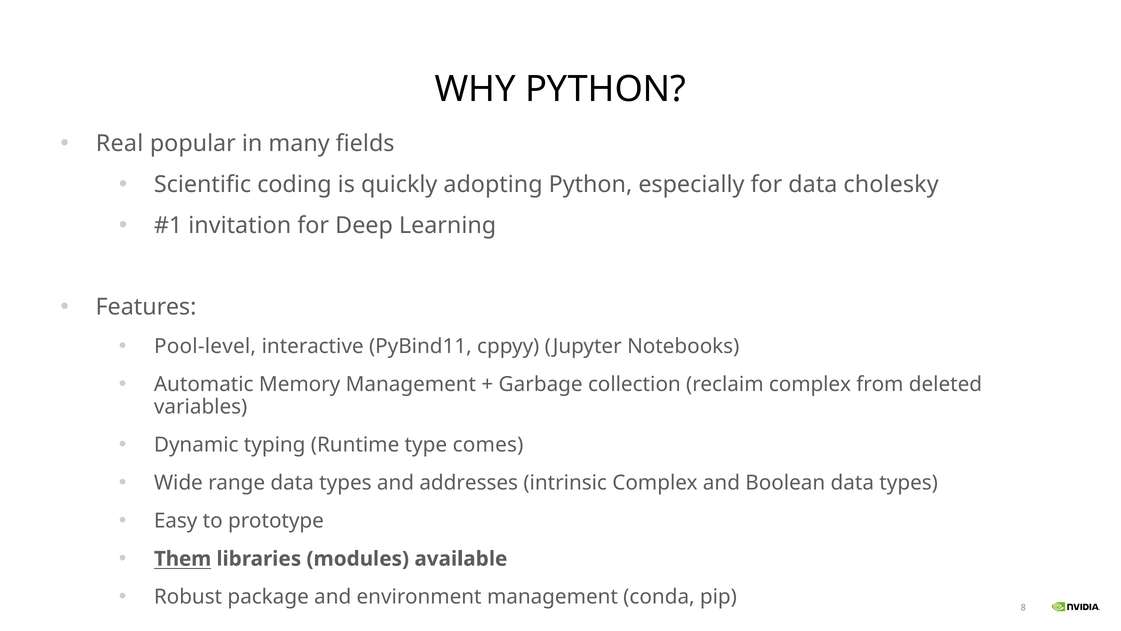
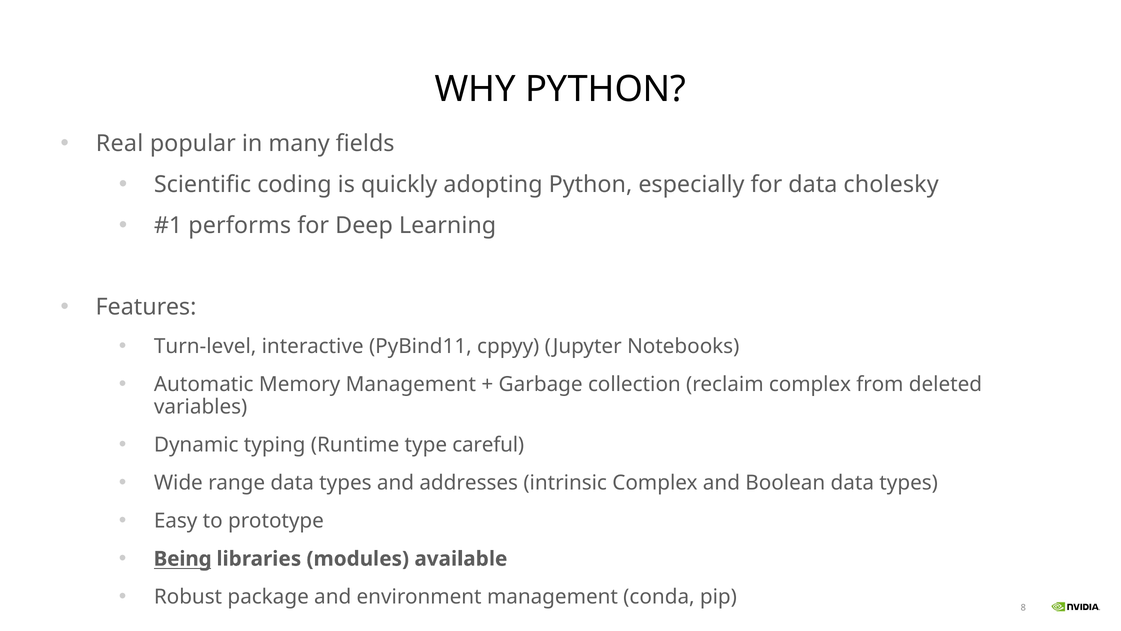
invitation: invitation -> performs (240, 225)
Pool-level: Pool-level -> Turn-level (205, 346)
comes: comes -> careful (488, 445)
Them: Them -> Being (183, 559)
